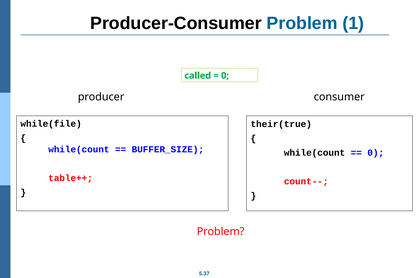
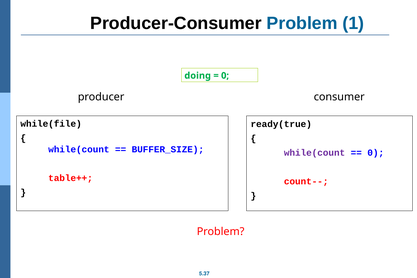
called: called -> doing (198, 76)
their(true: their(true -> ready(true (281, 124)
while(count colour: black -> purple (315, 153)
